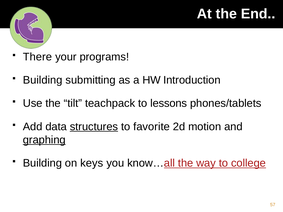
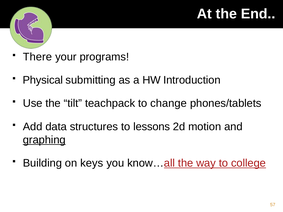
Building: Building -> Physical (43, 80)
lessons: lessons -> change (169, 103)
structures underline: present -> none (94, 127)
favorite: favorite -> lessons (152, 127)
